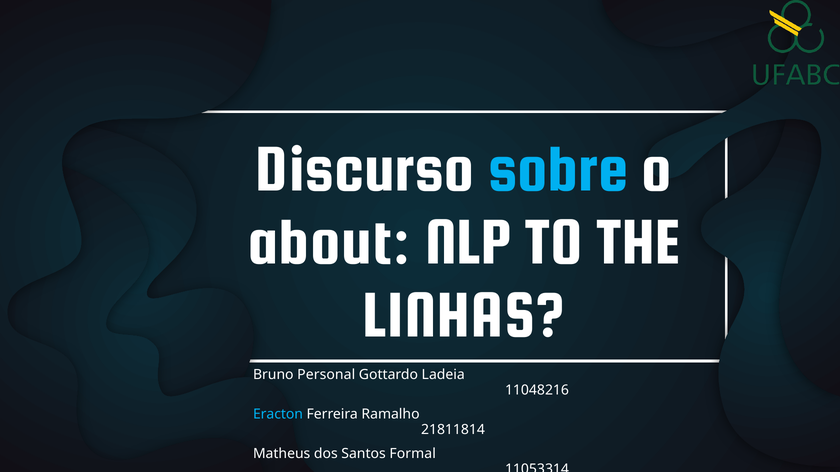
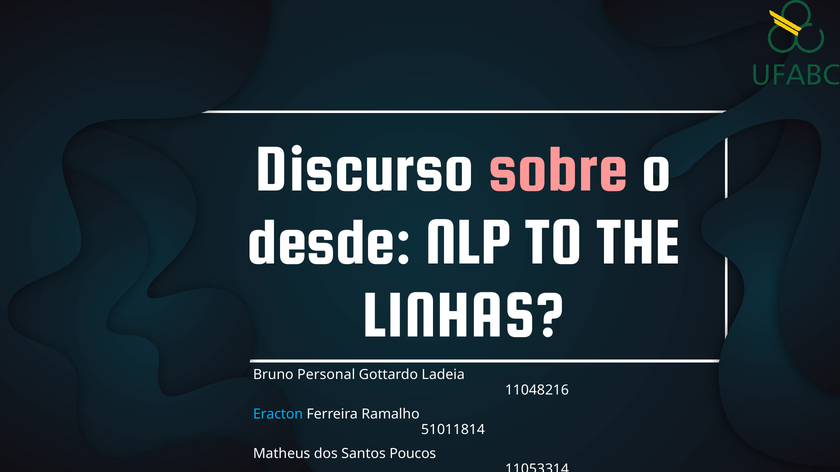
sobre colour: light blue -> pink (558, 168)
about: about -> desde (329, 242)
21811814: 21811814 -> 51011814 (453, 430)
Formal: Formal -> Poucos (413, 454)
